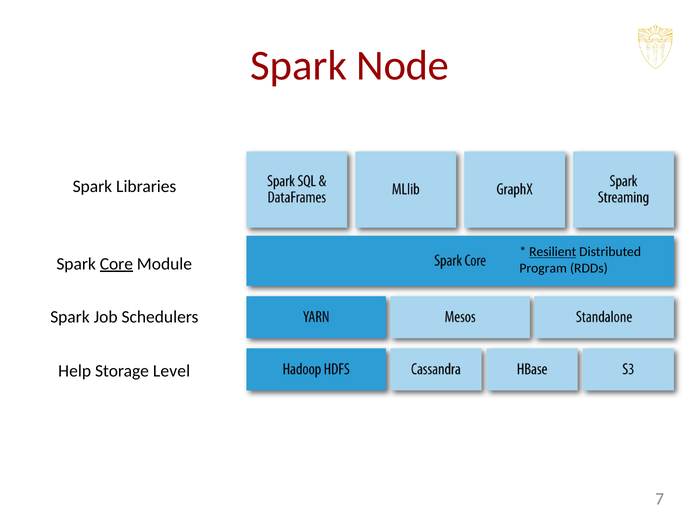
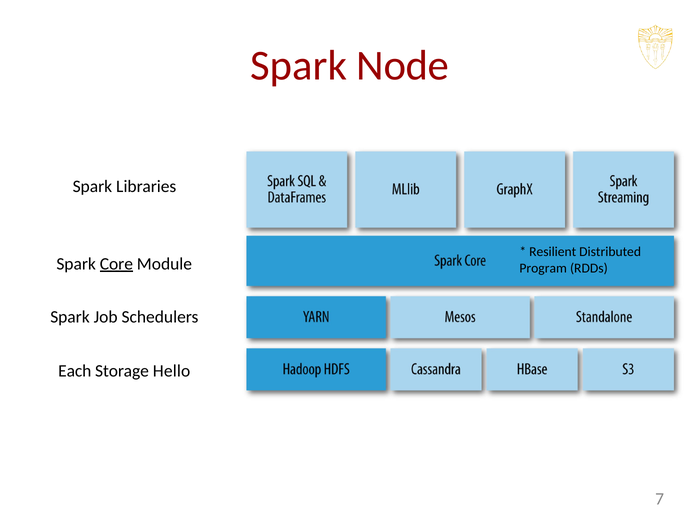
Resilient underline: present -> none (553, 252)
Help: Help -> Each (75, 371)
Level: Level -> Hello (172, 371)
